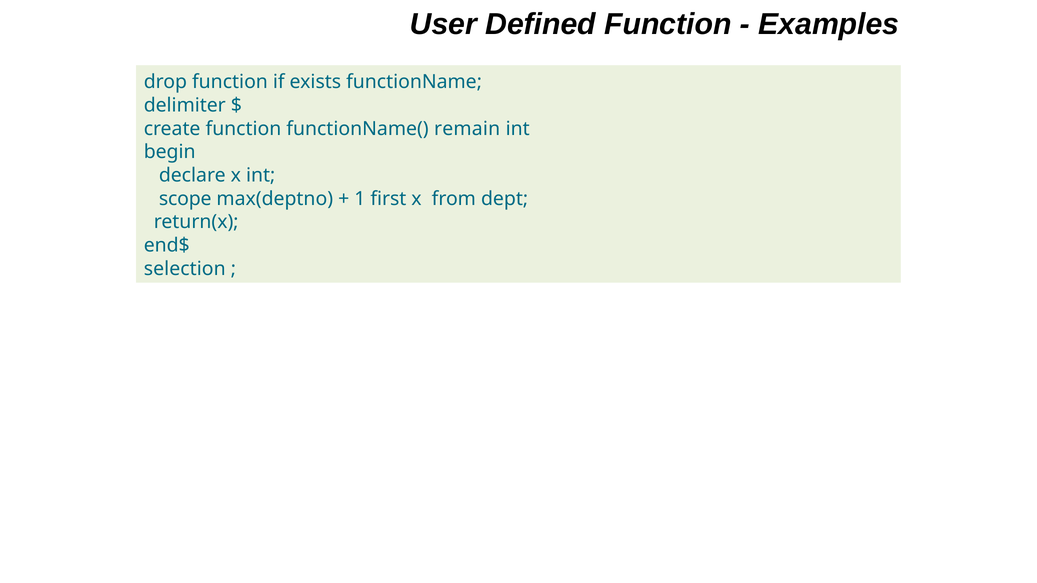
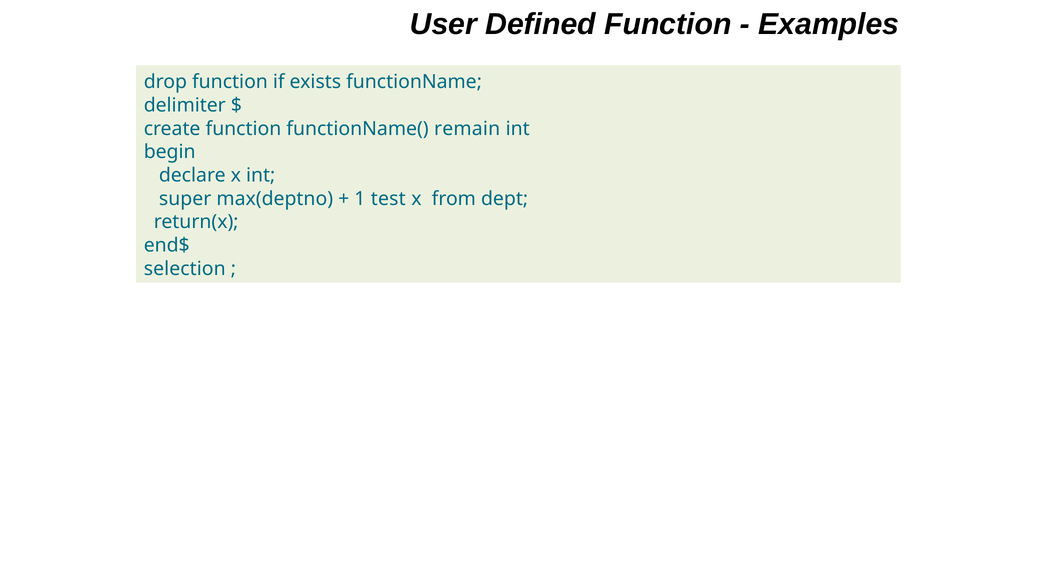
scope: scope -> super (185, 199)
first: first -> test (388, 199)
